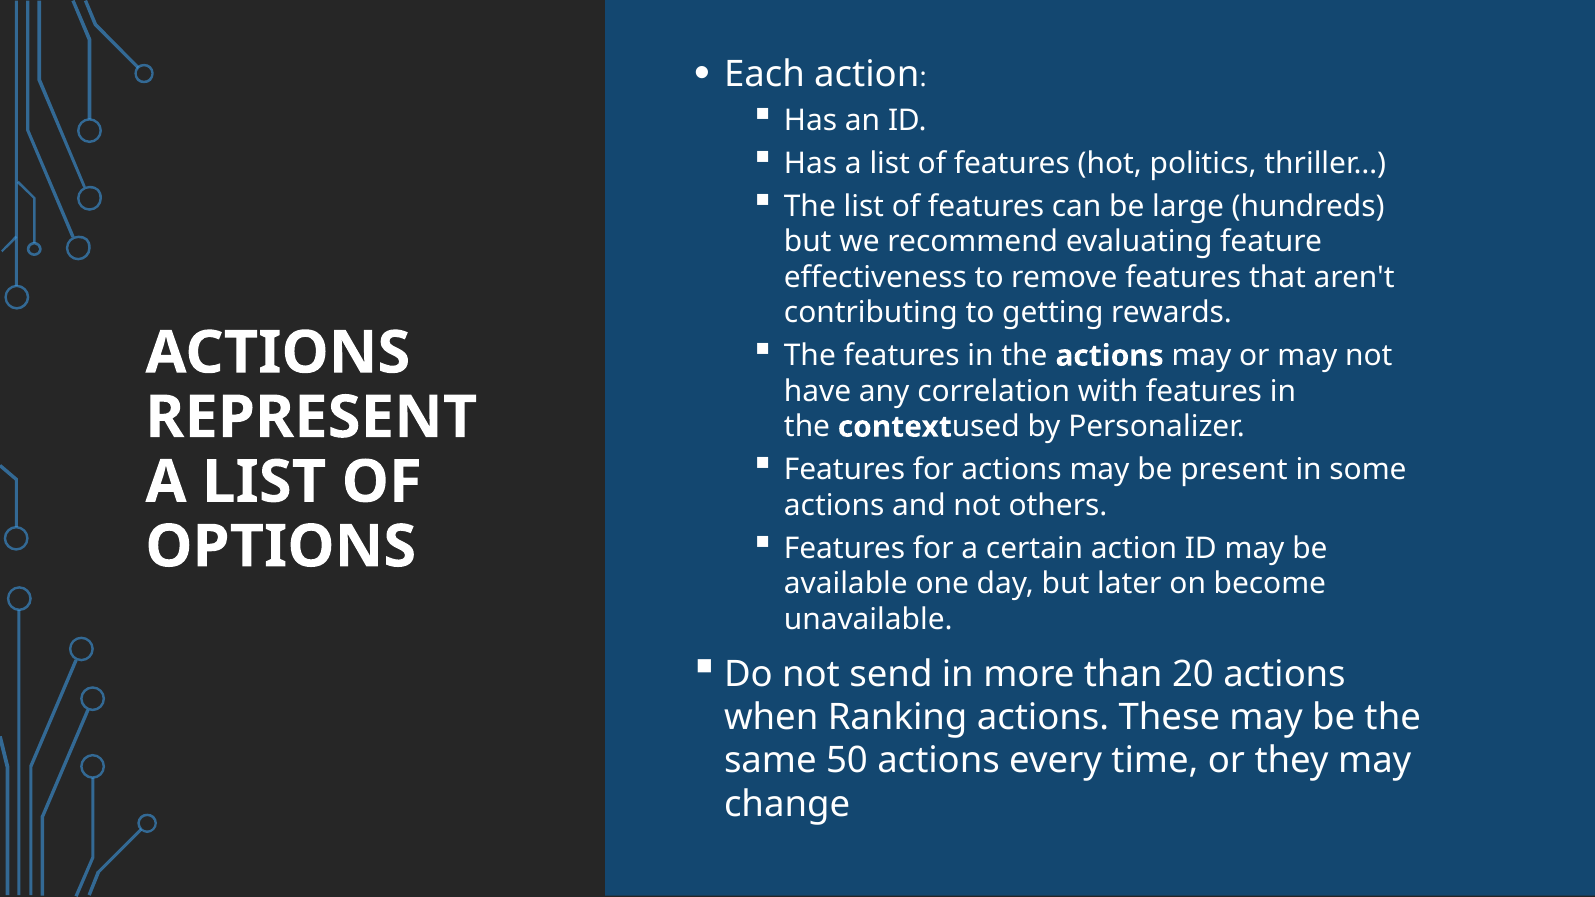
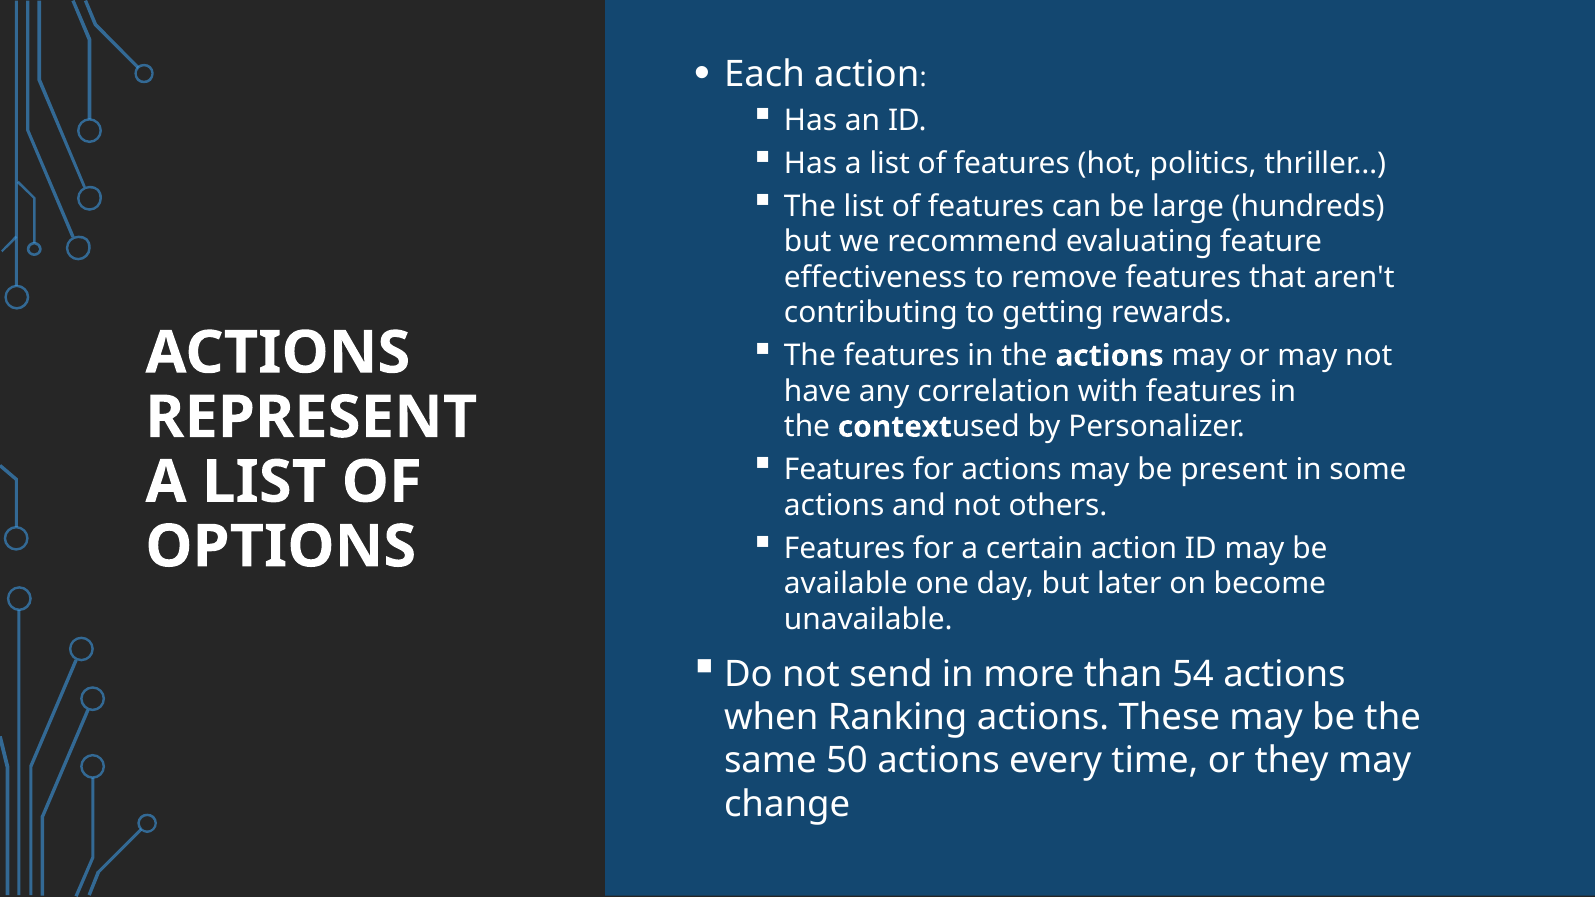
20: 20 -> 54 (1193, 674)
